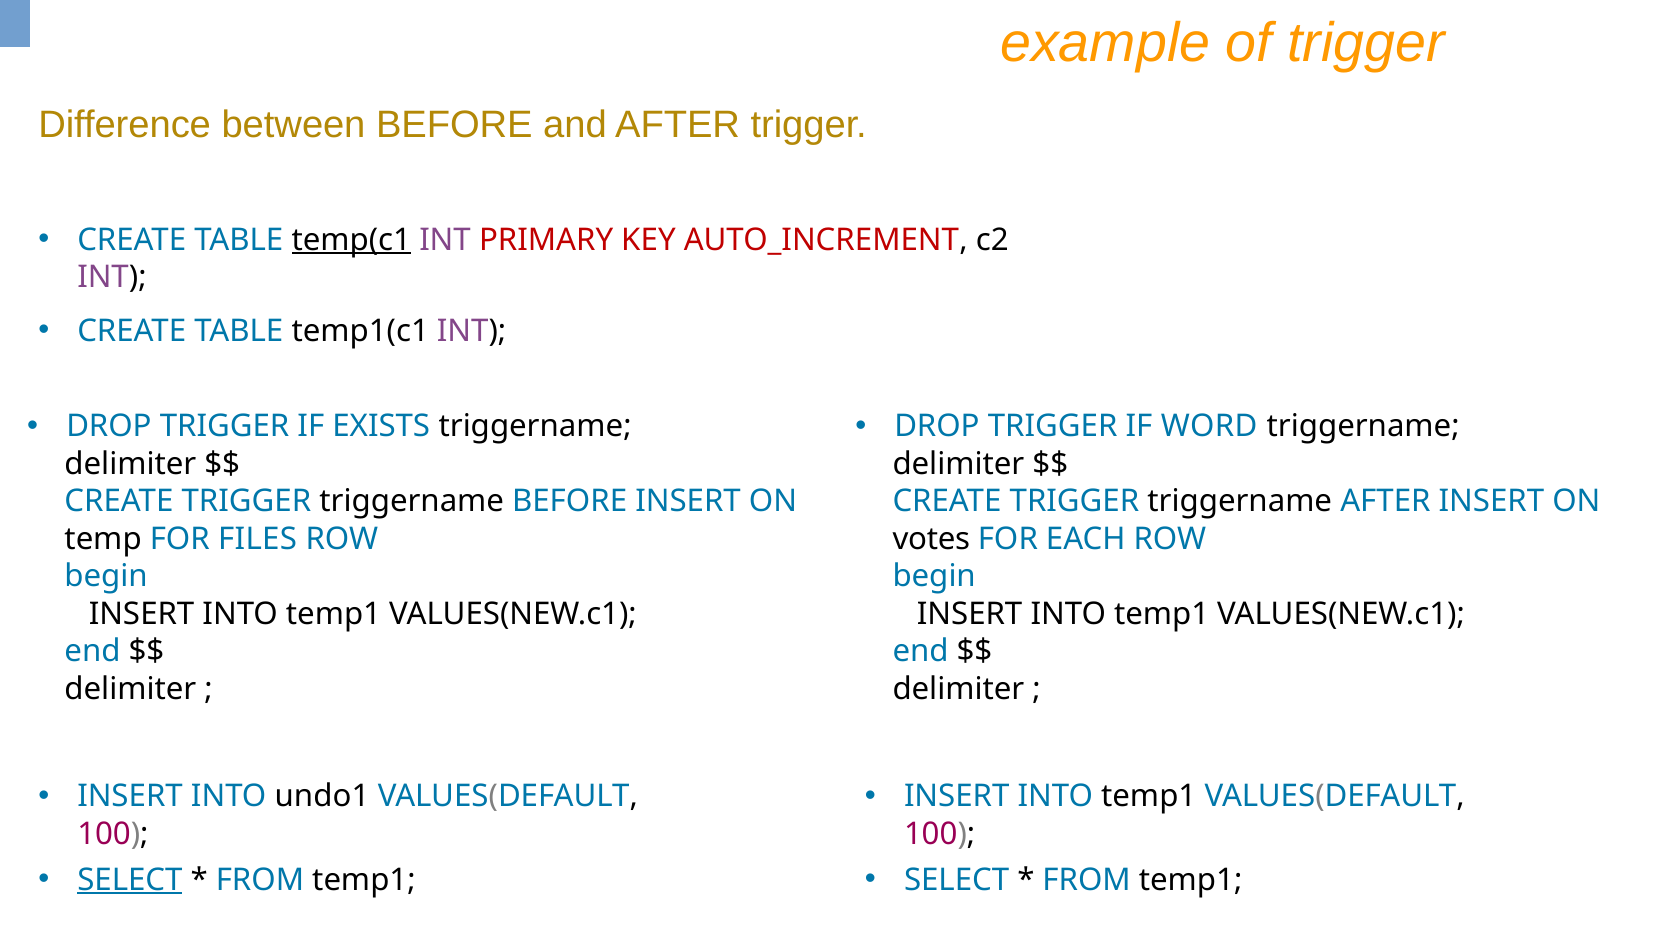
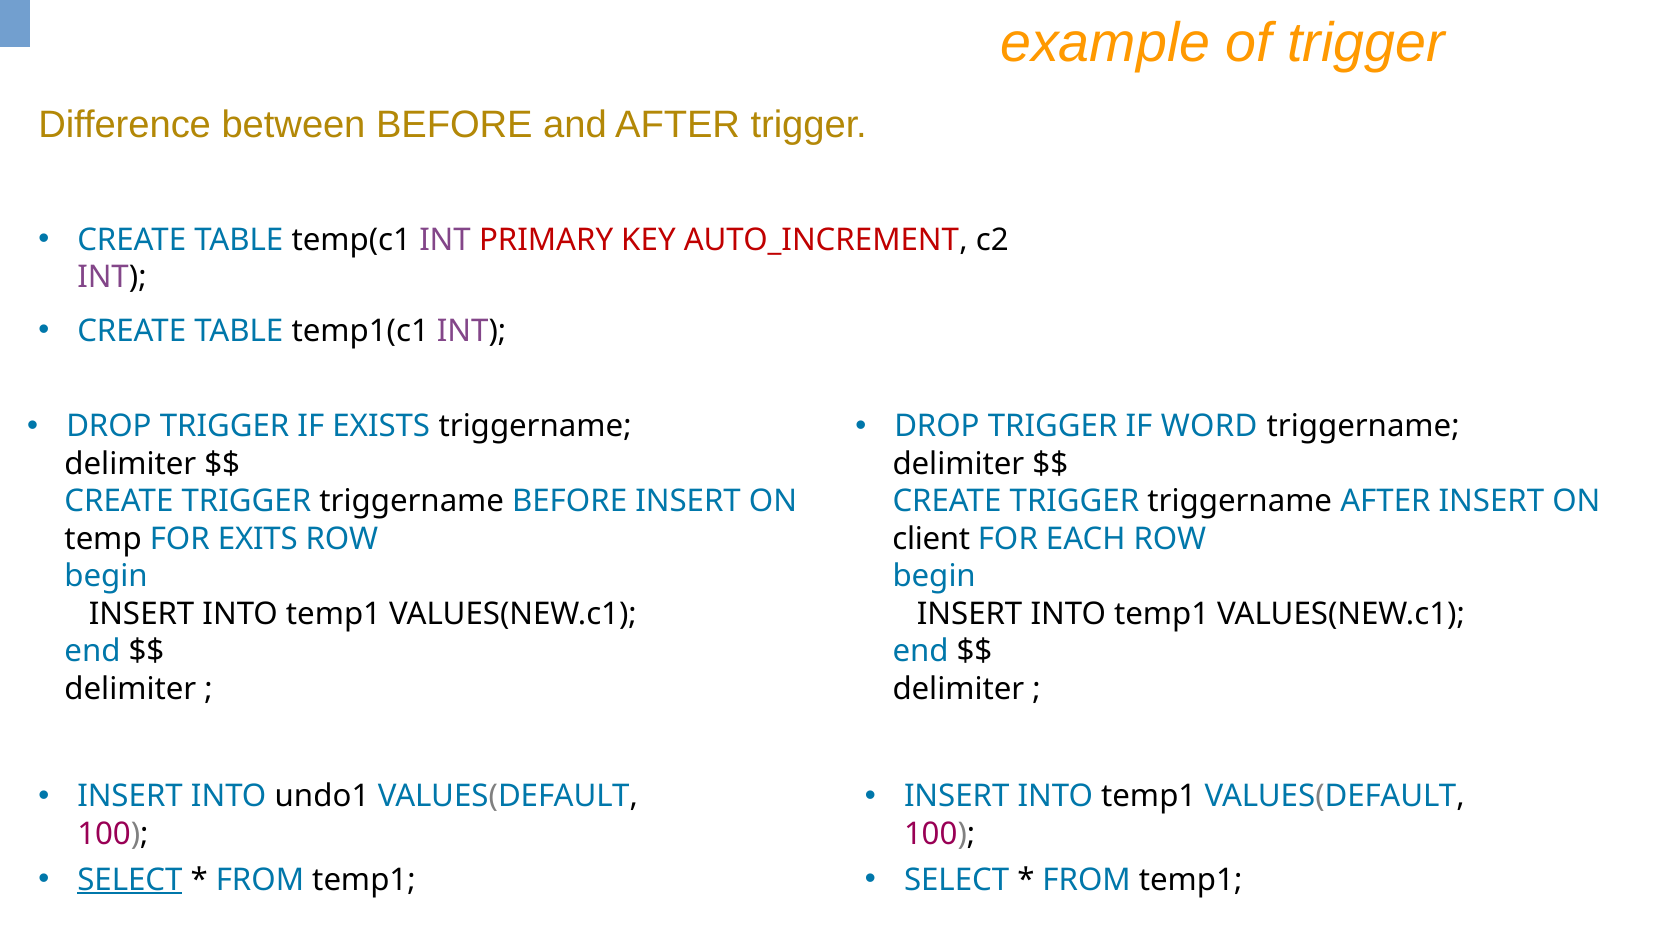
temp(c1 underline: present -> none (351, 240)
FILES: FILES -> EXITS (258, 539)
votes: votes -> client (931, 539)
